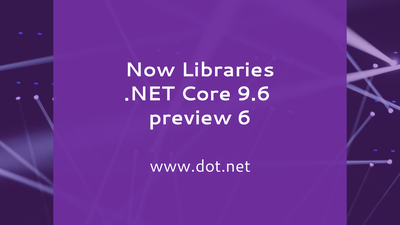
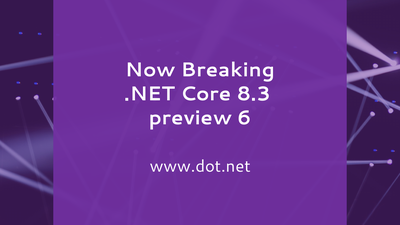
Libraries: Libraries -> Breaking (228, 70)
9.6: 9.6 -> 8.3 (254, 94)
